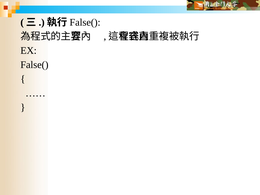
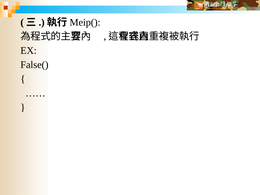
False(: False( -> Meip( (85, 22)
